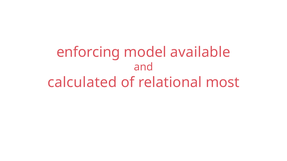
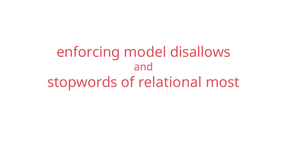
available: available -> disallows (200, 52)
calculated: calculated -> stopwords (82, 83)
